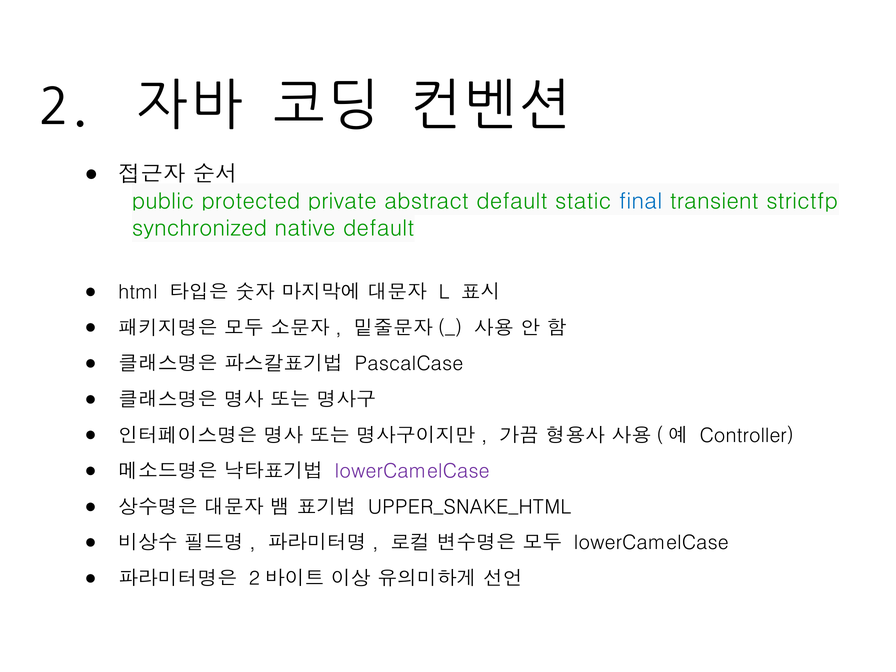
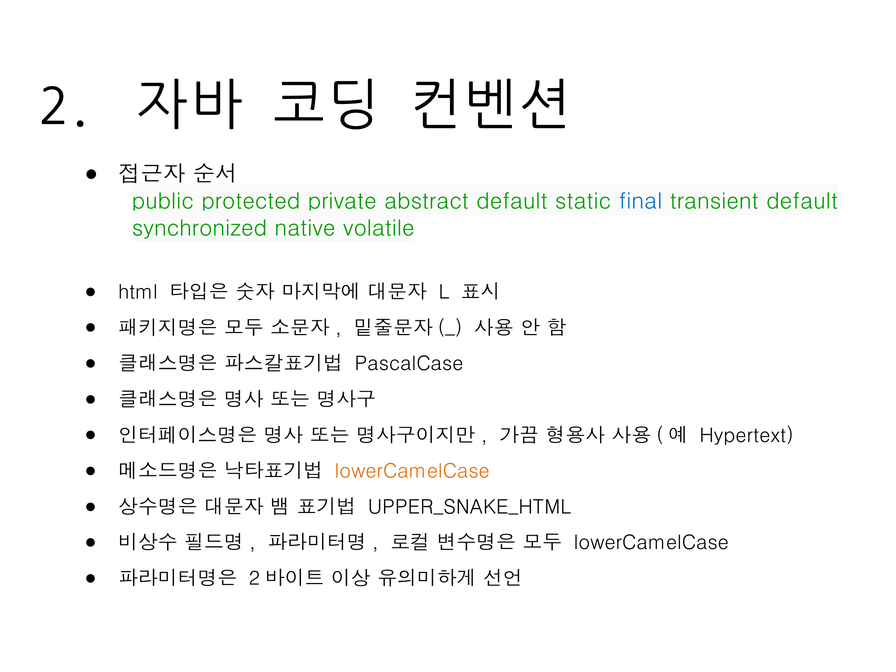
transient strictfp: strictfp -> default (802, 201)
native default: default -> volatile (379, 228)
Controller: Controller -> Hypertext (747, 436)
lowerCamelCase colour: purple -> orange (412, 471)
